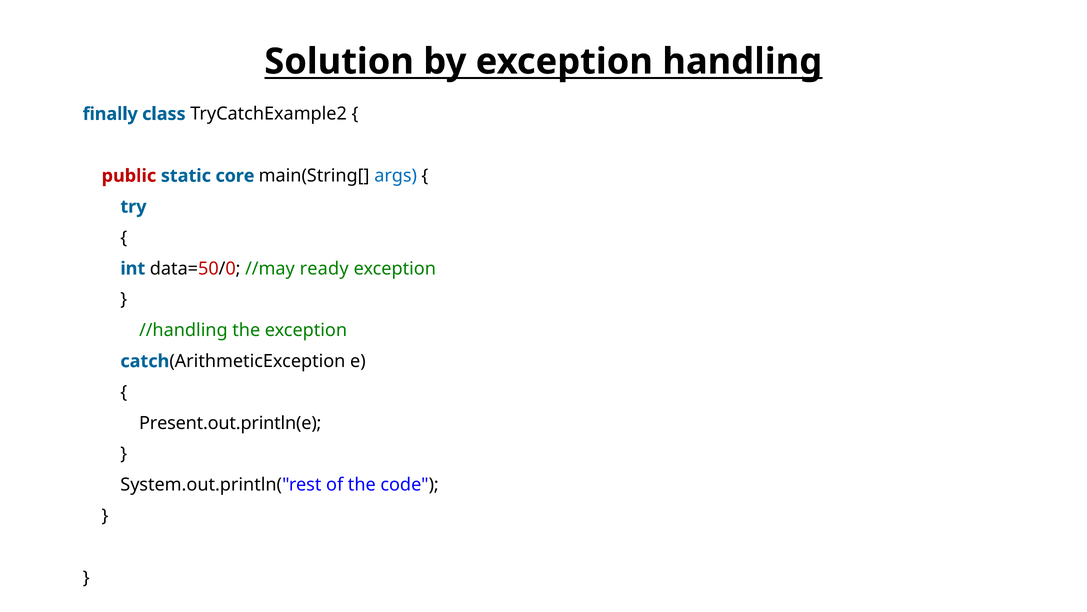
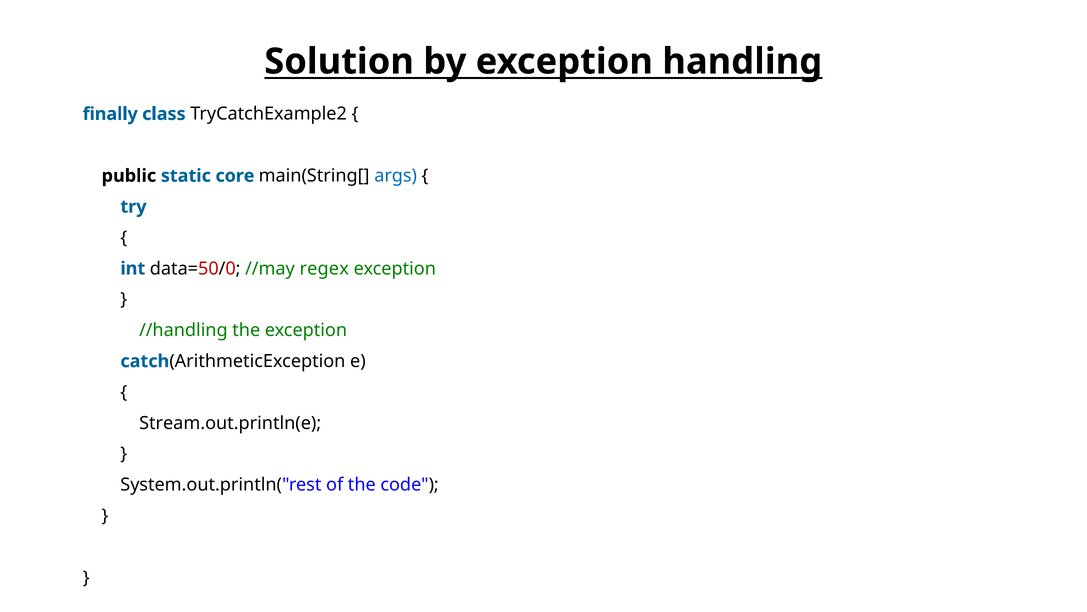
public colour: red -> black (129, 176)
ready: ready -> regex (324, 268)
Present.out.println(e: Present.out.println(e -> Stream.out.println(e (230, 423)
